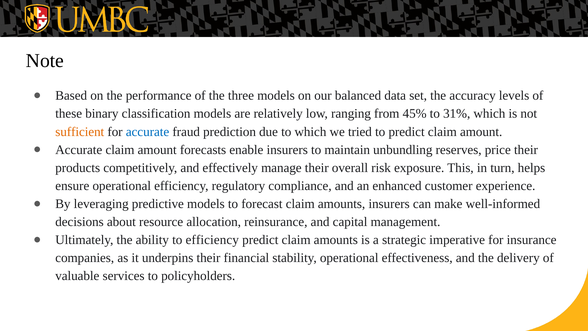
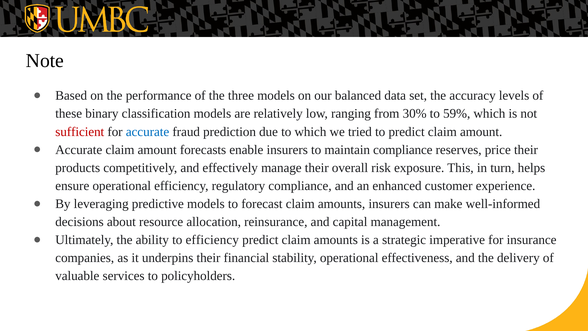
45%: 45% -> 30% (415, 114)
31%: 31% -> 59% (457, 114)
sufficient colour: orange -> red (80, 132)
maintain unbundling: unbundling -> compliance (403, 150)
